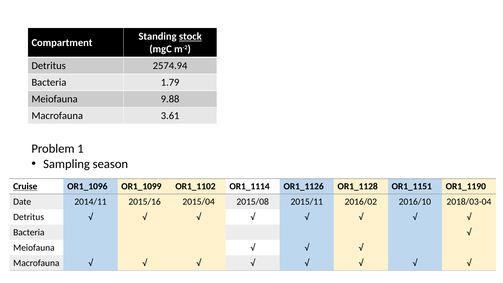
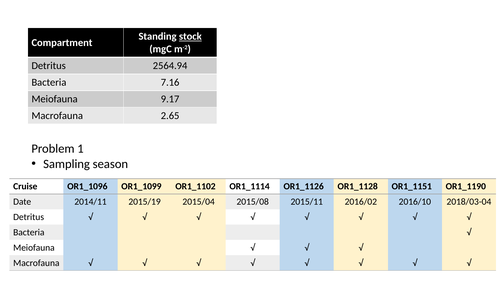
2574.94: 2574.94 -> 2564.94 (170, 66)
1.79: 1.79 -> 7.16 (170, 82)
9.88: 9.88 -> 9.17 (170, 99)
3.61: 3.61 -> 2.65 (170, 116)
Cruise underline: present -> none (25, 186)
2015/16: 2015/16 -> 2015/19 (145, 202)
